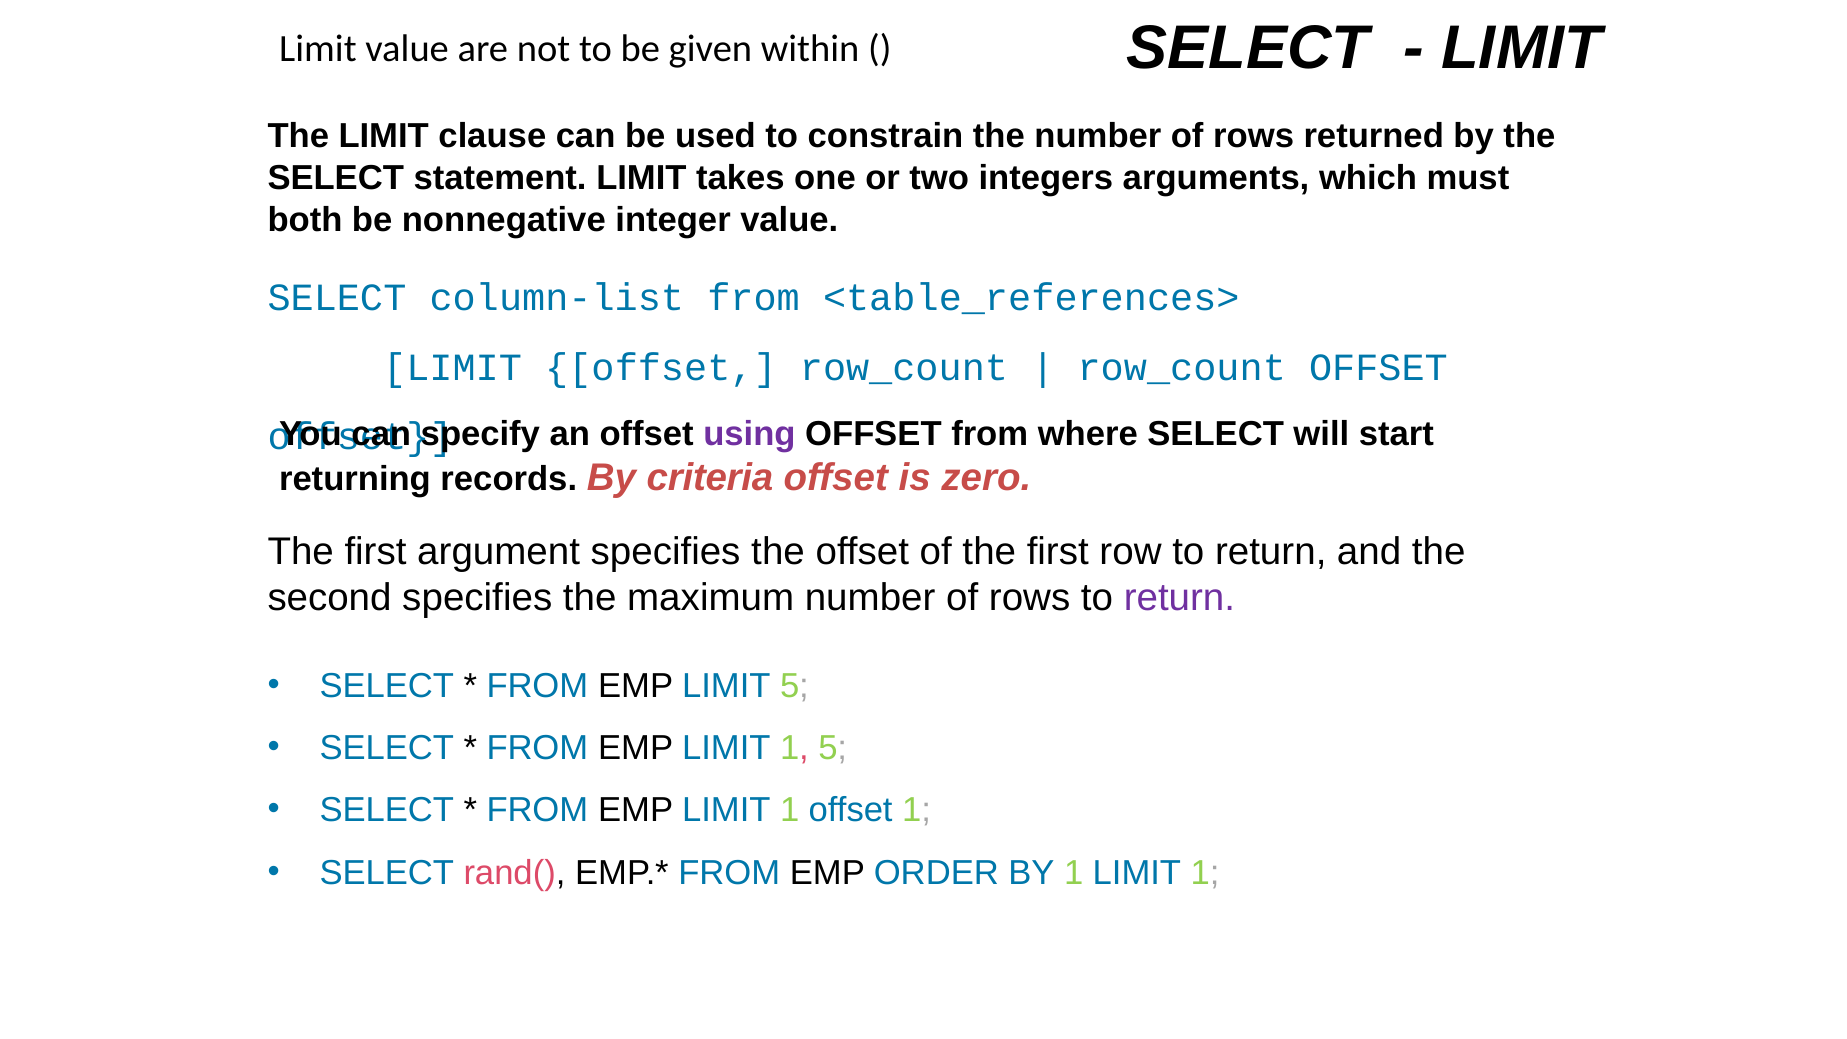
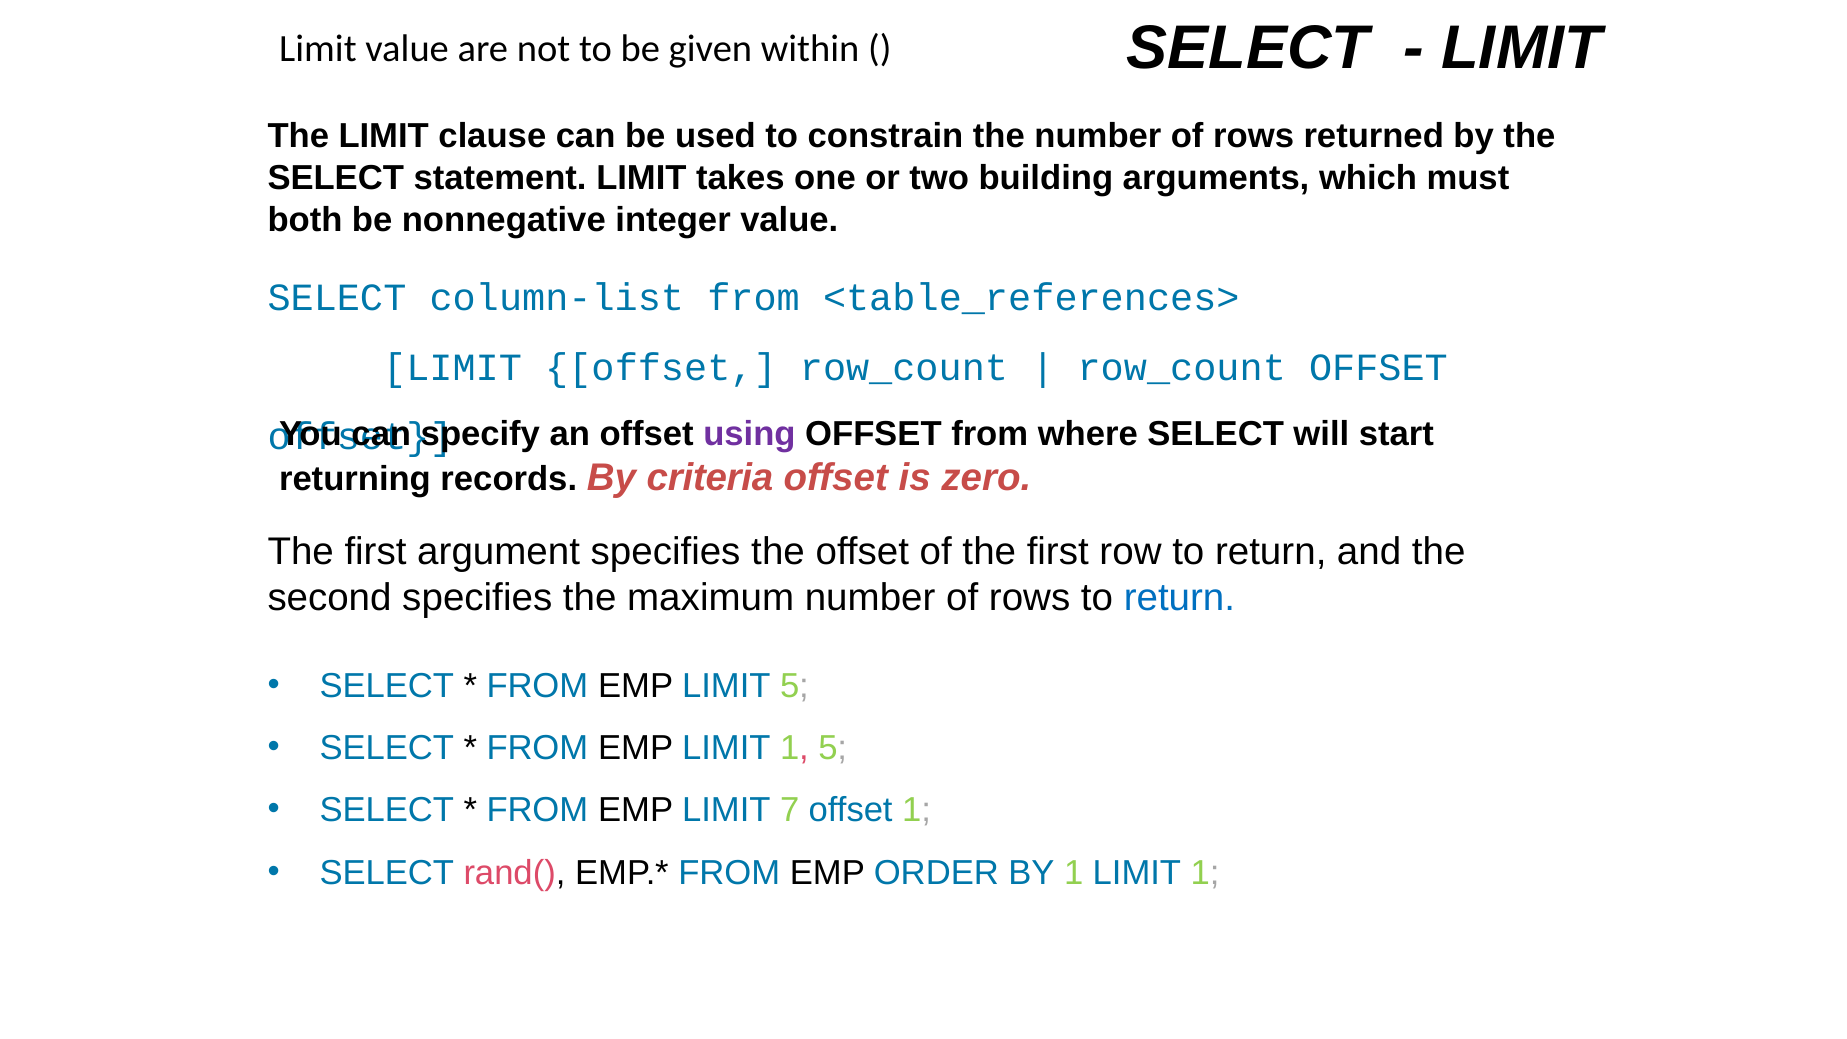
integers: integers -> building (1046, 178)
return colour: purple -> blue (1179, 598)
1: 1 -> 7 (790, 810)
